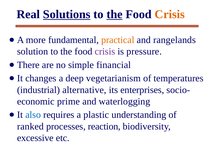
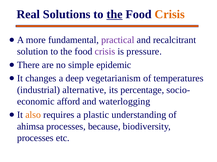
Solutions underline: present -> none (67, 14)
practical colour: orange -> purple (118, 40)
rangelands: rangelands -> recalcitrant (175, 40)
financial: financial -> epidemic (114, 65)
enterprises: enterprises -> percentage (142, 90)
prime: prime -> afford (69, 102)
also colour: blue -> orange (33, 115)
ranked: ranked -> ahimsa (31, 127)
reaction: reaction -> because (104, 127)
excessive: excessive -> processes (35, 138)
